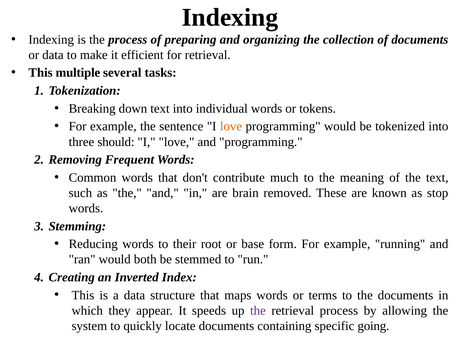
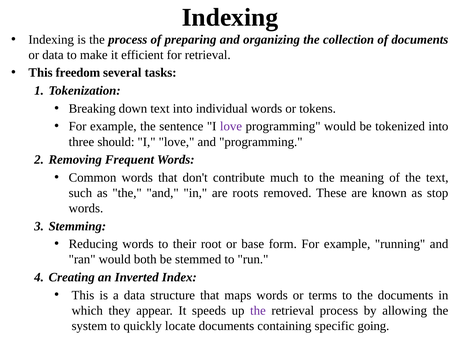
multiple: multiple -> freedom (78, 73)
love colour: orange -> purple (231, 126)
brain: brain -> roots (245, 193)
